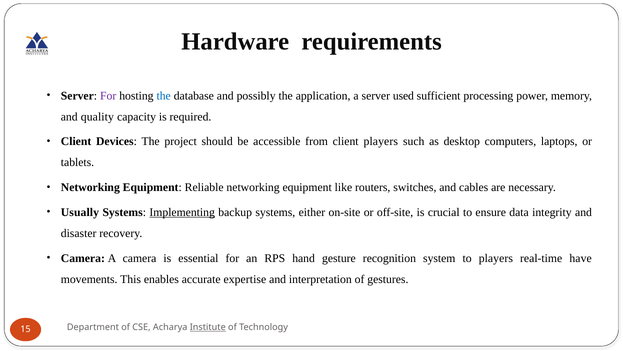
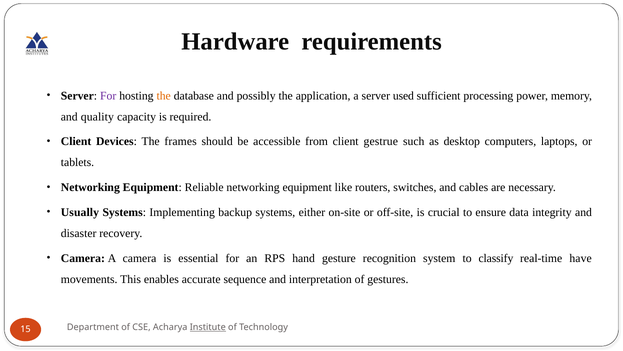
the colour: blue -> orange (164, 95)
project: project -> frames (181, 141)
client players: players -> gestrue (381, 141)
Implementing underline: present -> none (182, 212)
to players: players -> classify (496, 258)
expertise: expertise -> sequence (245, 279)
